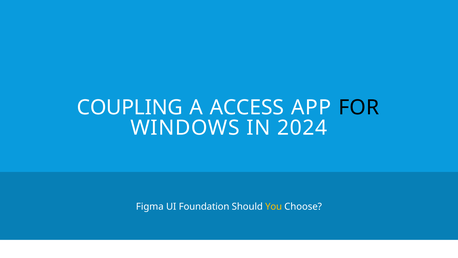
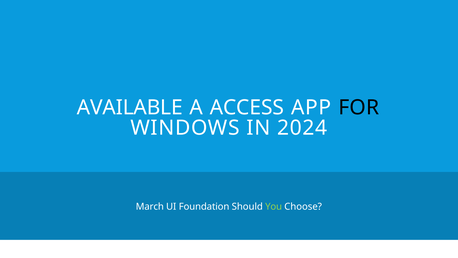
COUPLING: COUPLING -> AVAILABLE (130, 107)
Figma: Figma -> March (150, 206)
You colour: yellow -> light green (274, 206)
